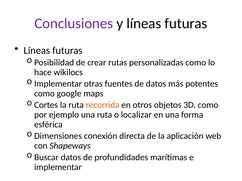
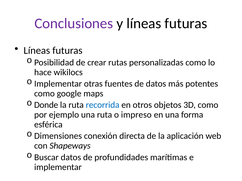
Cortes: Cortes -> Donde (46, 105)
recorrida colour: orange -> blue (103, 105)
localizar: localizar -> impreso (136, 115)
